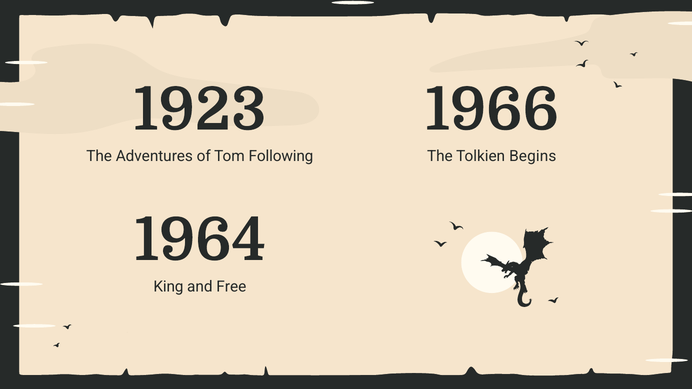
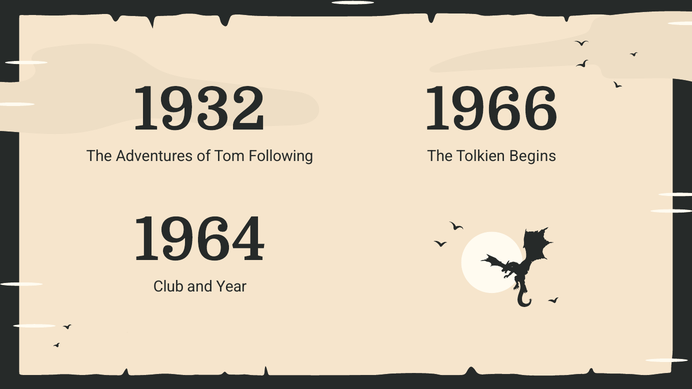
1923: 1923 -> 1932 (200, 110)
King: King -> Club (168, 287)
Free: Free -> Year (231, 287)
